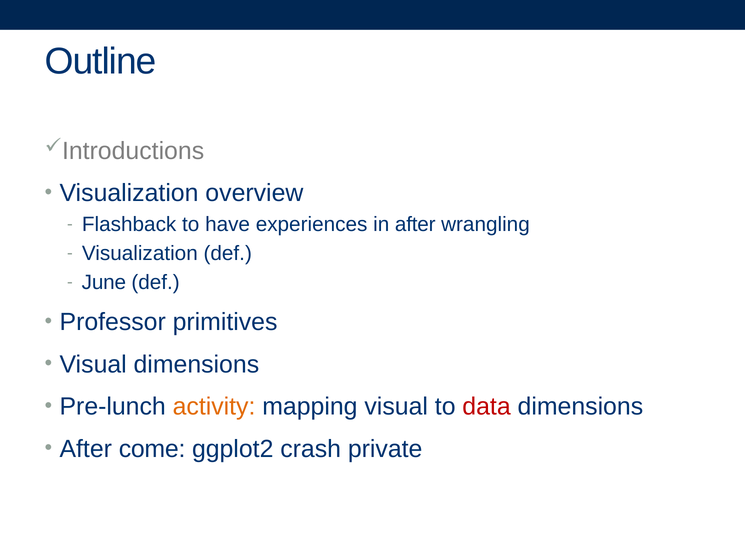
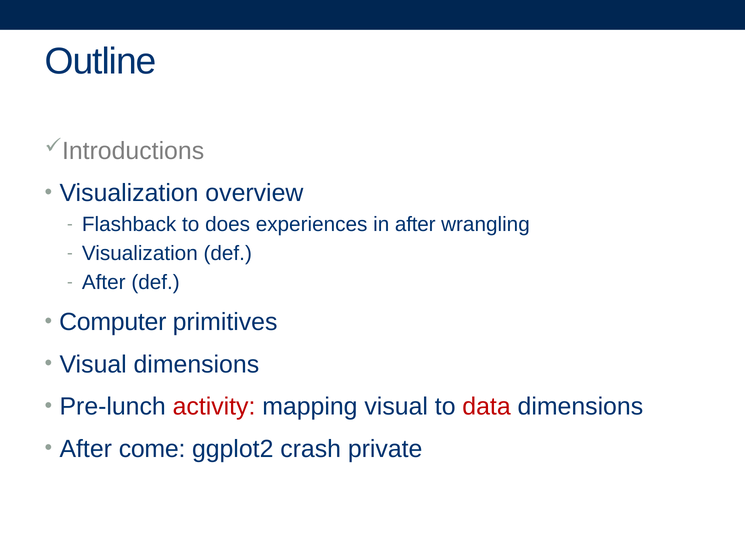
have: have -> does (228, 224)
June: June -> After (104, 282)
Professor: Professor -> Computer (113, 322)
activity colour: orange -> red (214, 407)
